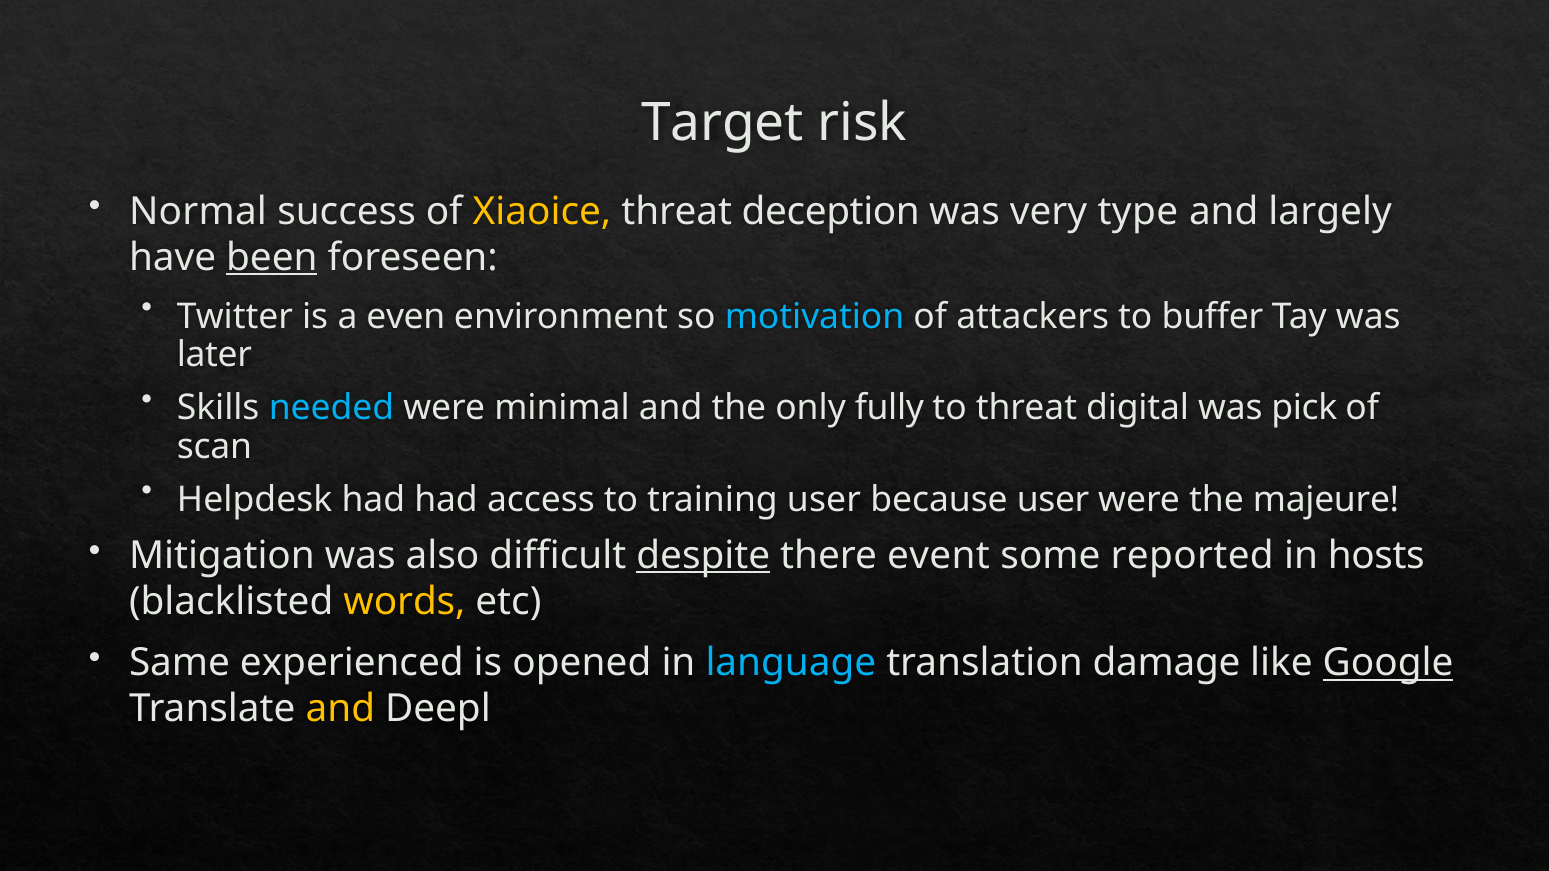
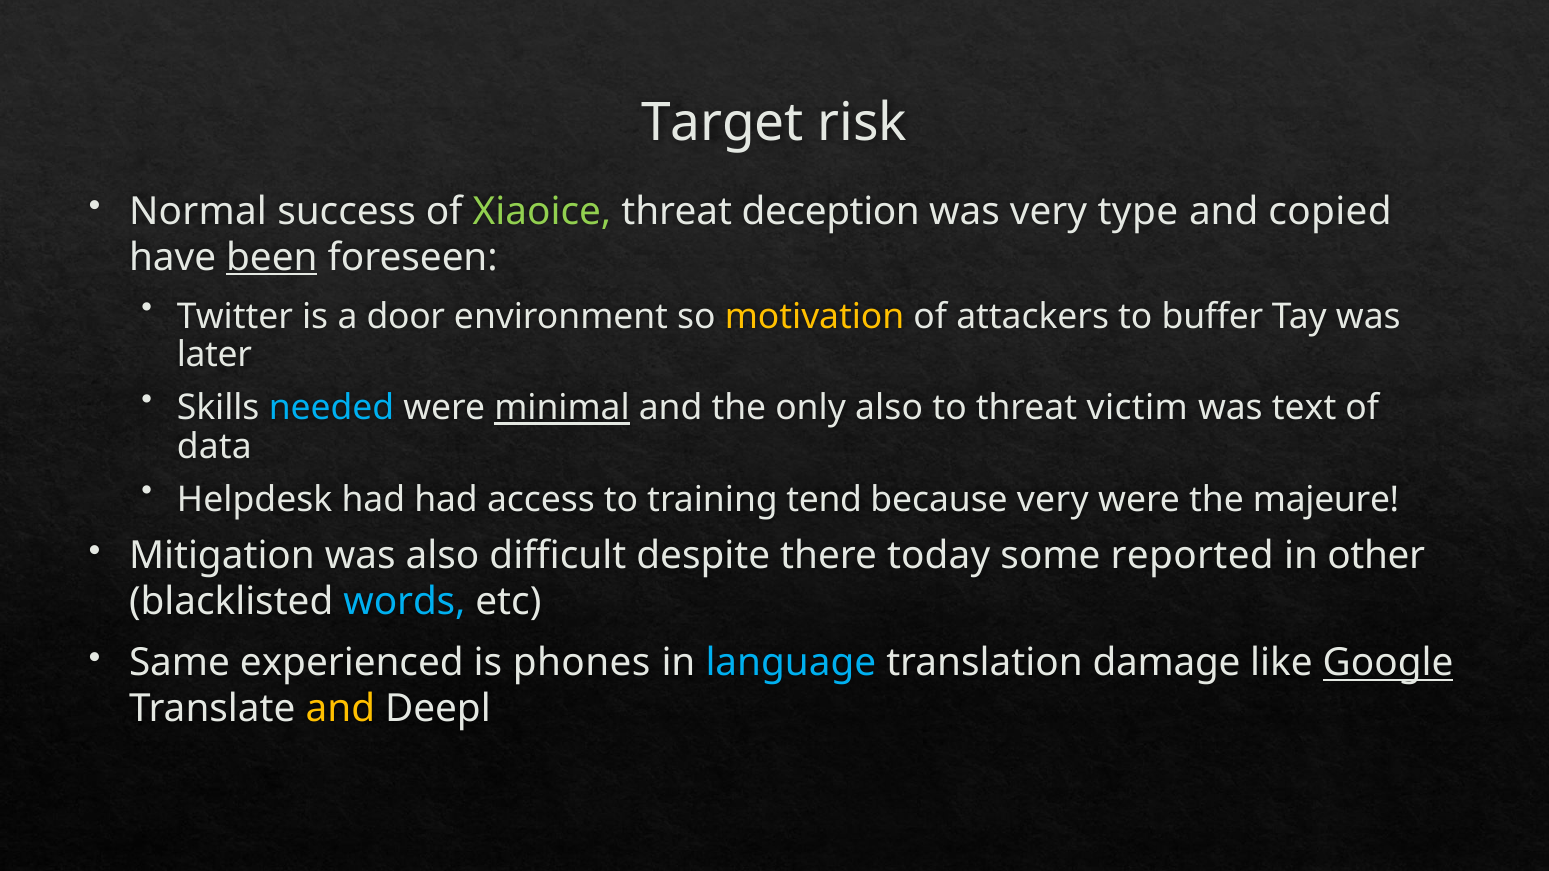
Xiaoice colour: yellow -> light green (542, 211)
largely: largely -> copied (1330, 211)
even: even -> door (406, 317)
motivation colour: light blue -> yellow (815, 317)
minimal underline: none -> present (562, 408)
only fully: fully -> also (889, 408)
digital: digital -> victim (1137, 408)
pick: pick -> text (1304, 408)
scan: scan -> data (214, 447)
training user: user -> tend (824, 500)
because user: user -> very (1053, 500)
despite underline: present -> none (703, 556)
event: event -> today (939, 556)
hosts: hosts -> other (1376, 556)
words colour: yellow -> light blue (405, 602)
opened: opened -> phones (582, 663)
